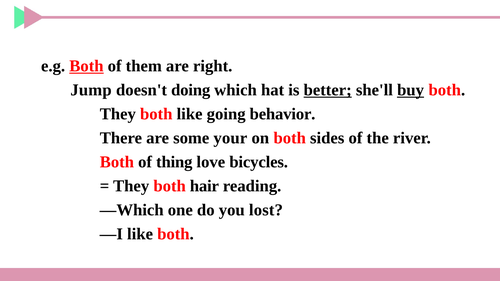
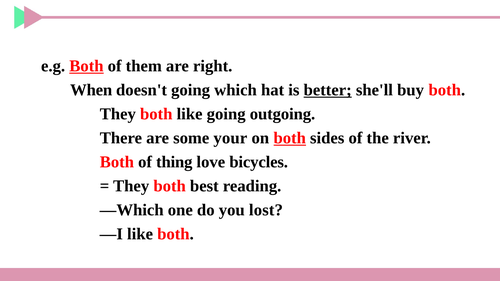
Jump: Jump -> When (91, 90)
doesn't doing: doing -> going (191, 90)
buy underline: present -> none (411, 90)
behavior: behavior -> outgoing (282, 114)
both underline: none -> present (290, 138)
hair: hair -> best (204, 186)
